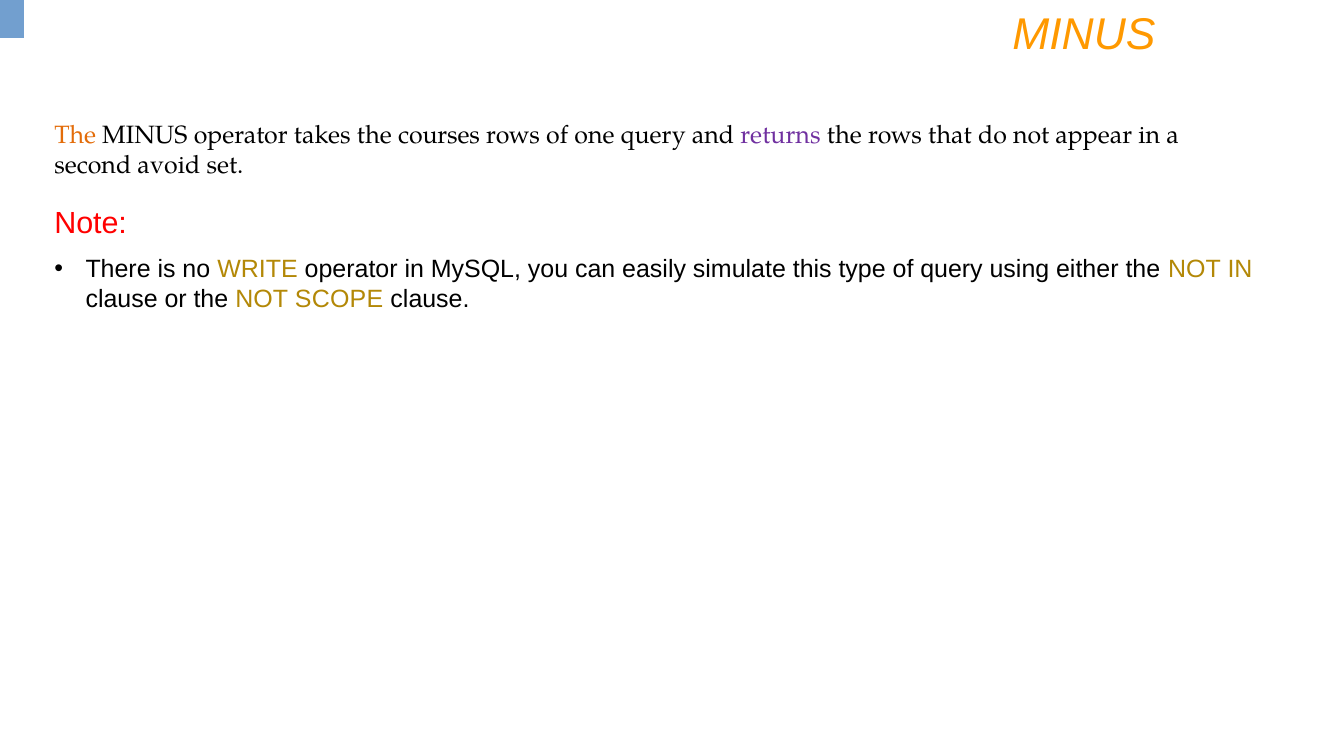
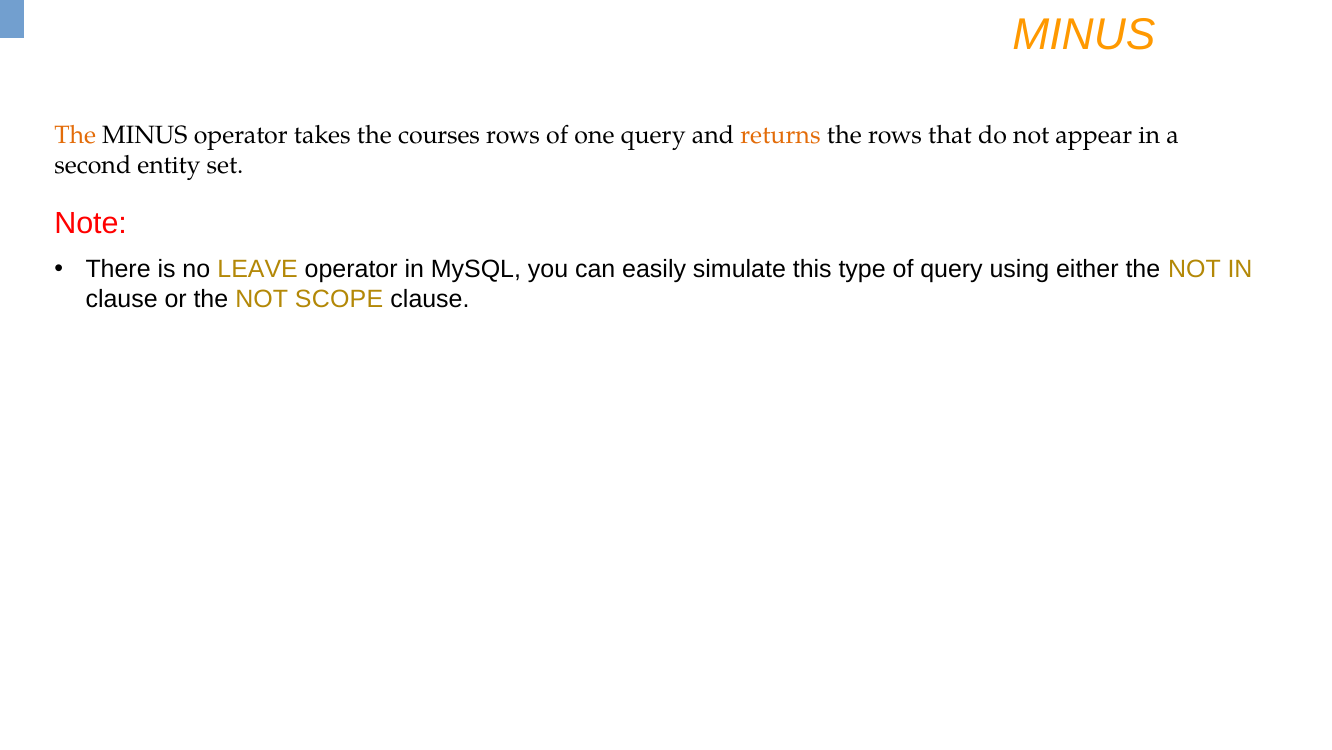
returns colour: purple -> orange (780, 135)
avoid: avoid -> entity (169, 165)
WRITE: WRITE -> LEAVE (258, 269)
